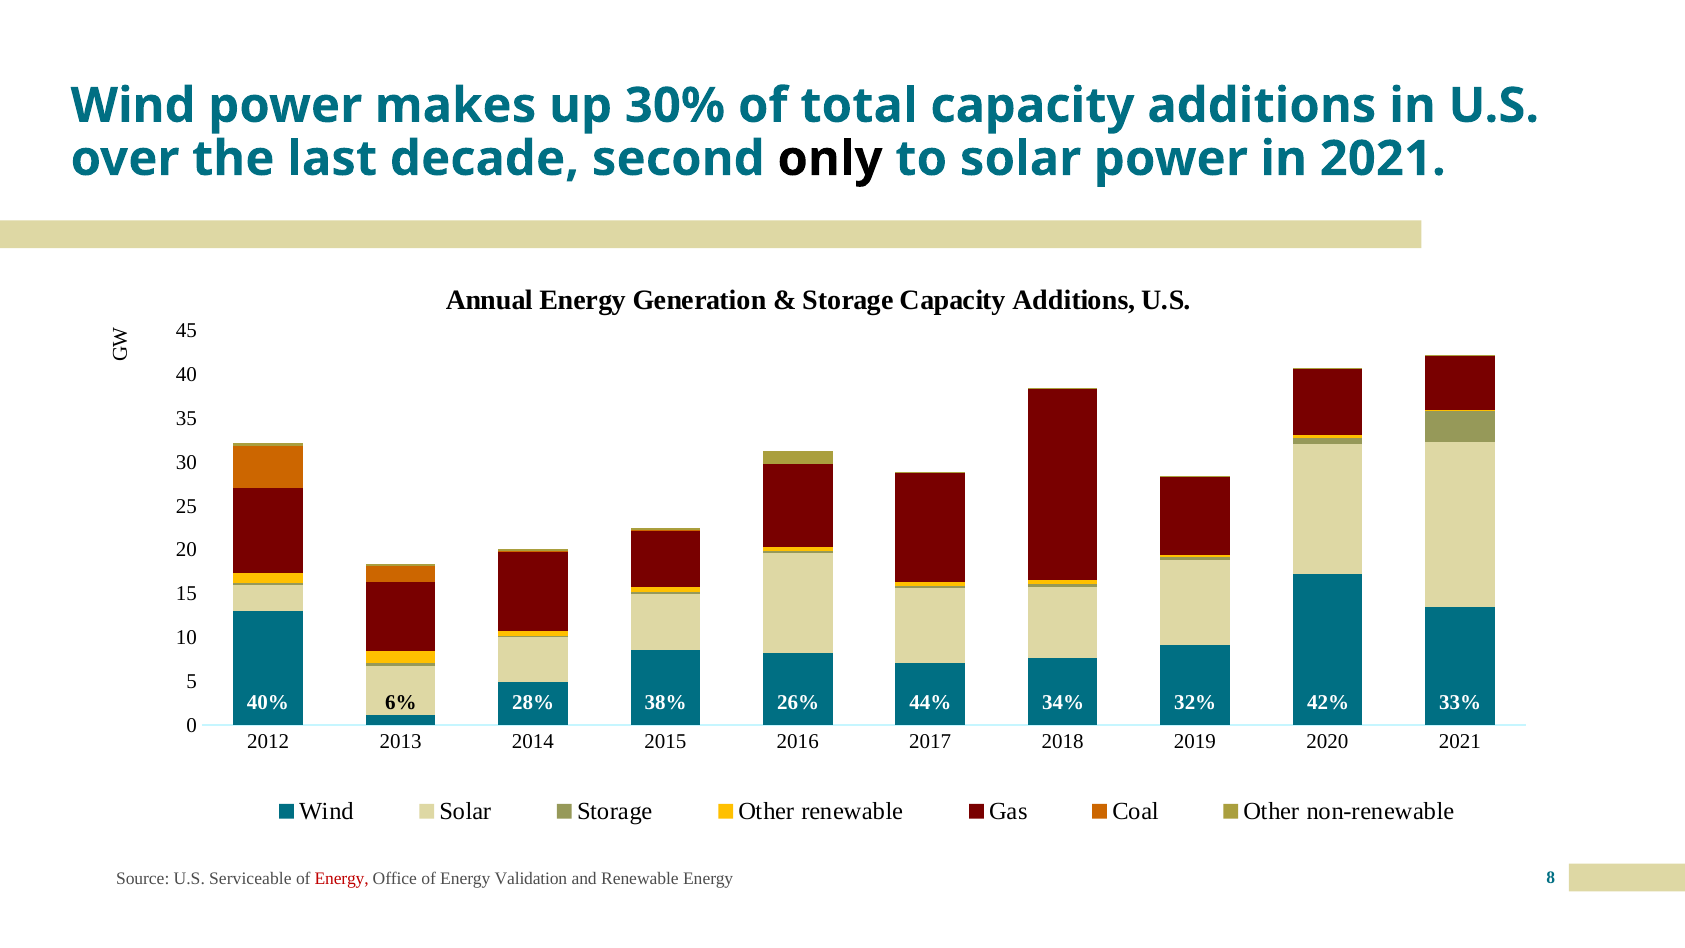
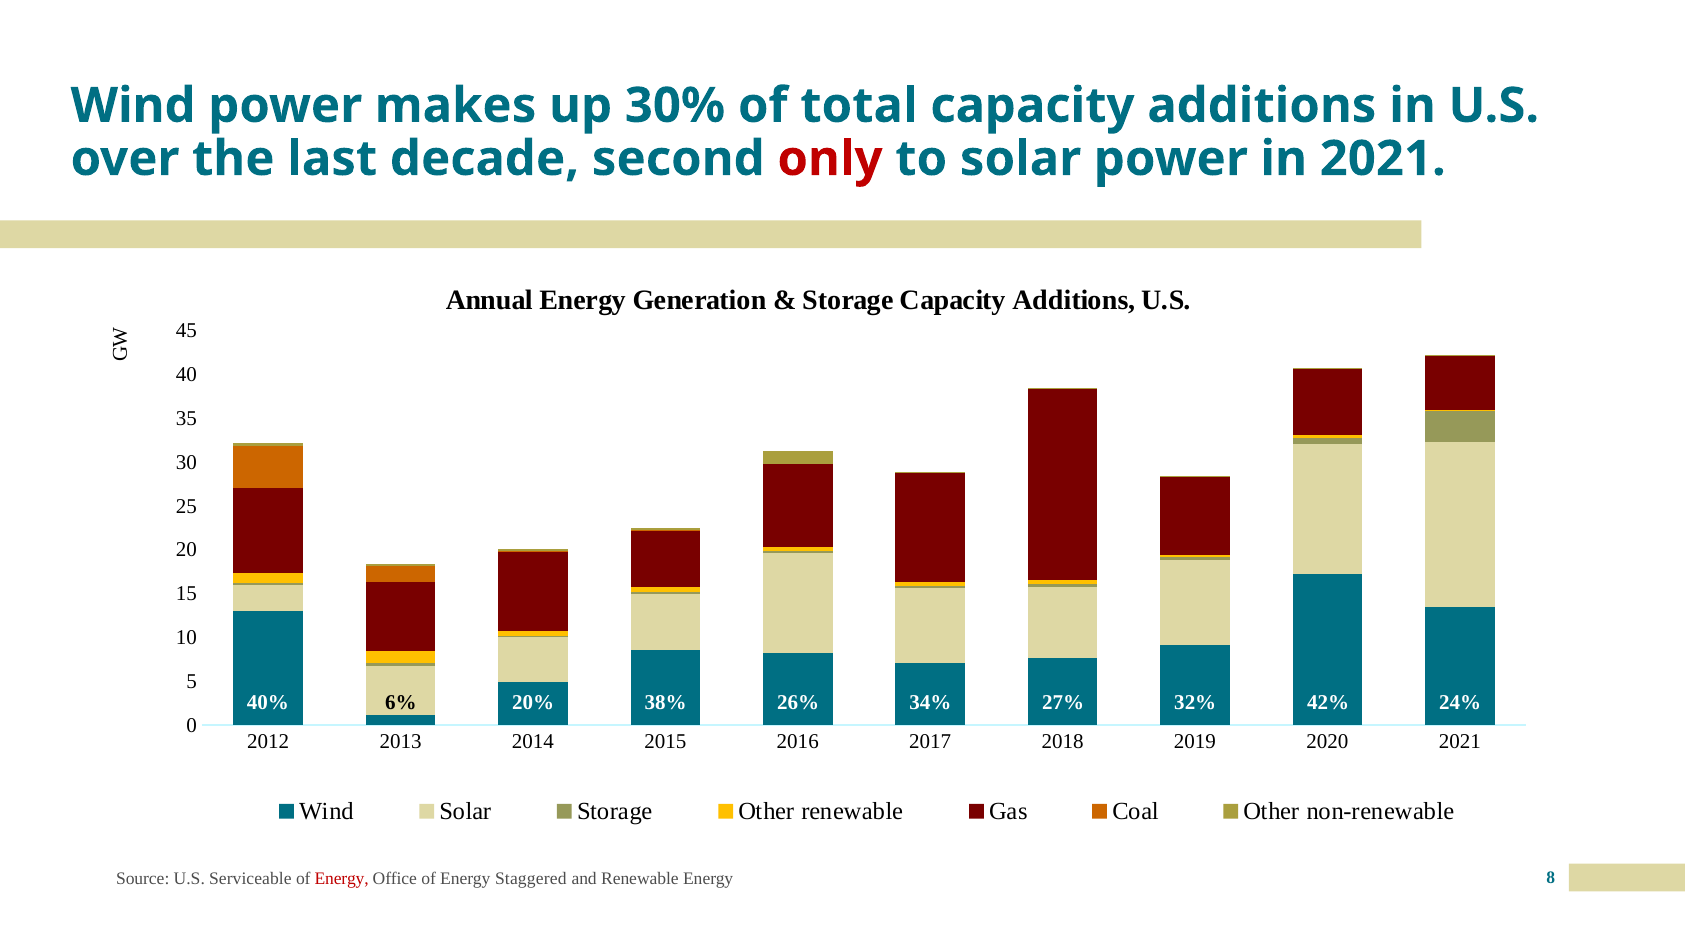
only colour: black -> red (830, 159)
28%: 28% -> 20% (533, 703)
44%: 44% -> 34% (930, 703)
34%: 34% -> 27% (1063, 703)
33%: 33% -> 24% (1460, 703)
Validation: Validation -> Staggered (531, 879)
